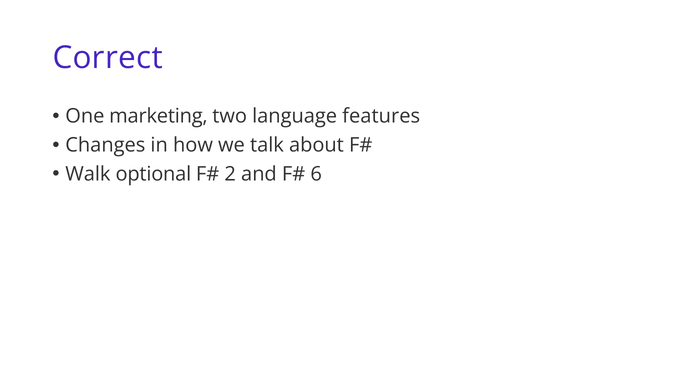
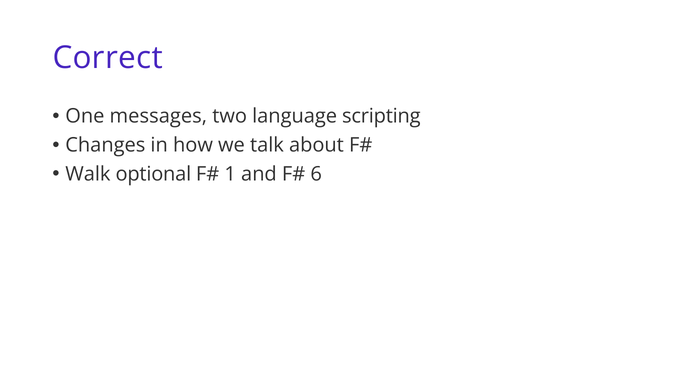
marketing: marketing -> messages (158, 116)
features: features -> scripting (381, 116)
2: 2 -> 1 (230, 174)
